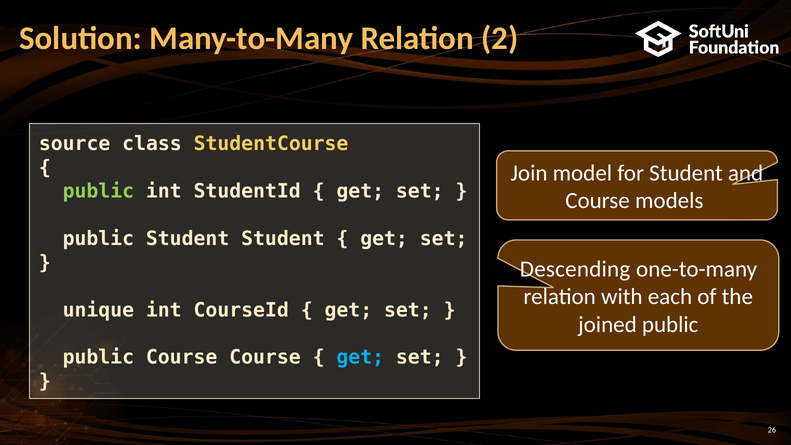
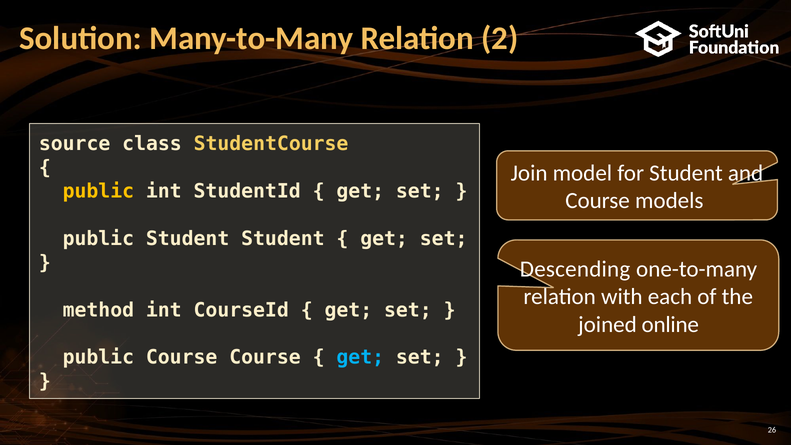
public colour: light green -> yellow (98, 191)
unique: unique -> method (98, 310)
joined public: public -> online (670, 324)
